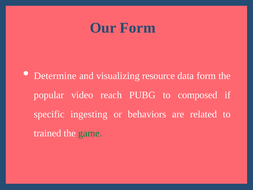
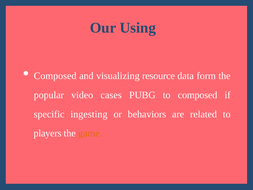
Our Form: Form -> Using (138, 28)
Determine: Determine -> Composed (55, 76)
reach: reach -> cases (111, 95)
trained: trained -> players (48, 133)
game colour: green -> orange (90, 133)
